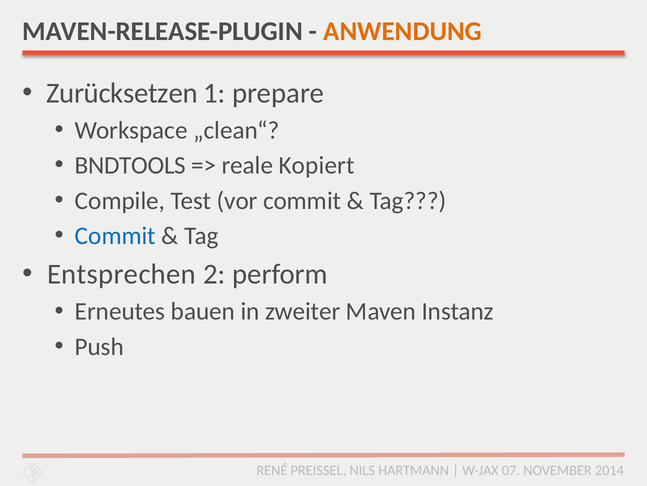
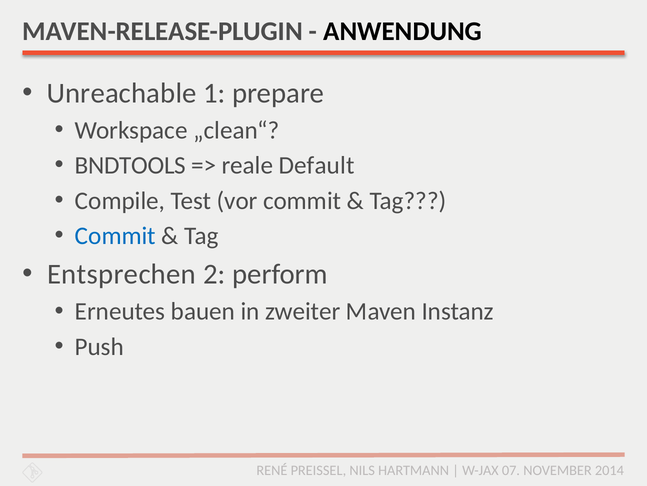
ANWENDUNG colour: orange -> black (403, 31)
Zurücksetzen: Zurücksetzen -> Unreachable (122, 93)
Kopiert: Kopiert -> Default (317, 165)
